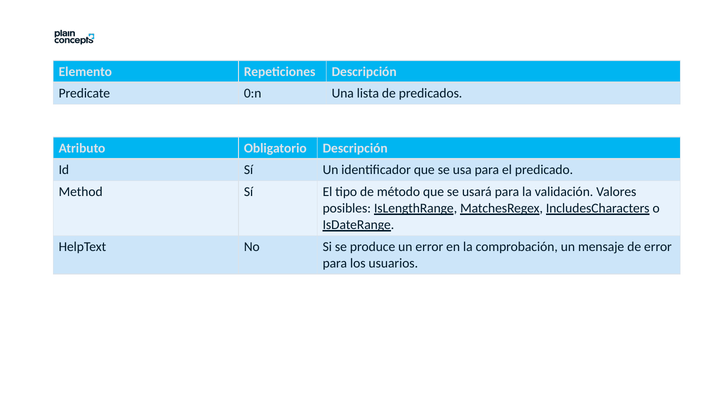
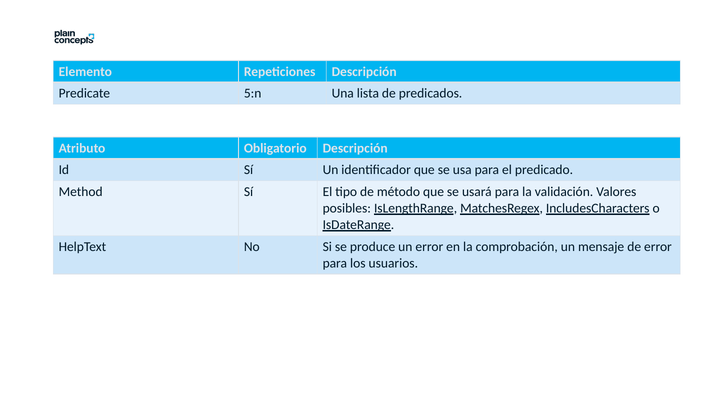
0:n: 0:n -> 5:n (253, 94)
